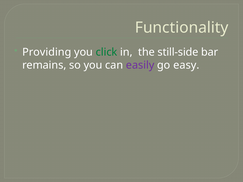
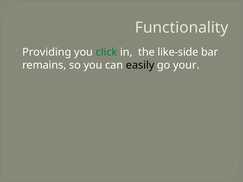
still-side: still-side -> like-side (178, 52)
easily colour: purple -> black (140, 65)
easy: easy -> your (186, 65)
